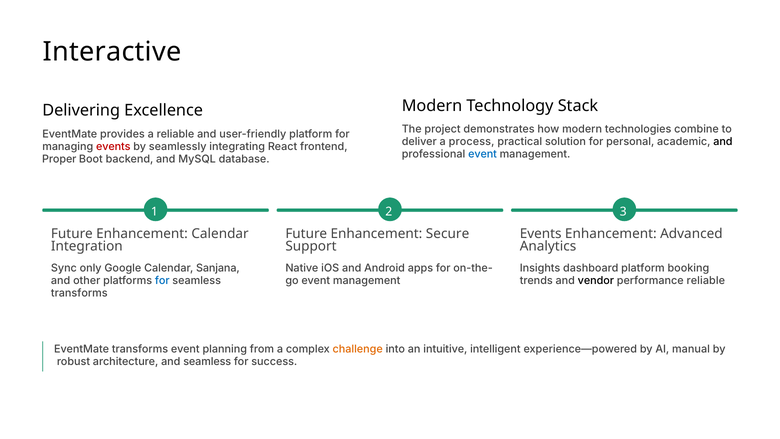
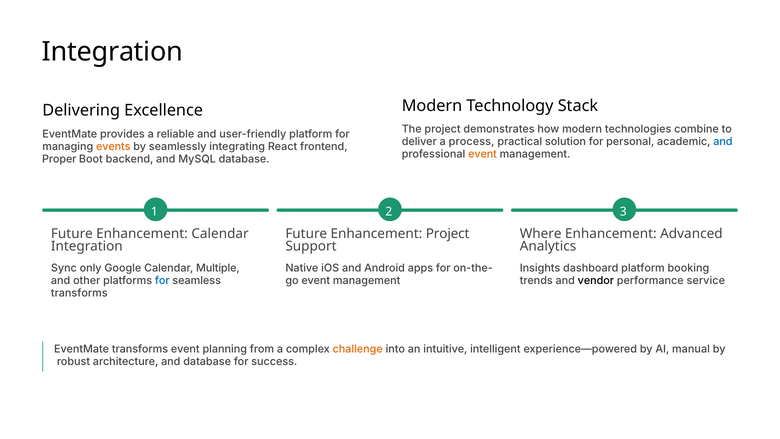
Interactive: Interactive -> Integration (112, 52)
and colour: black -> blue (723, 142)
events colour: red -> orange (113, 146)
event colour: blue -> orange (482, 154)
Enhancement Secure: Secure -> Project (448, 234)
Events: Events -> Where (541, 234)
Sanjana: Sanjana -> Multiple (218, 268)
performance reliable: reliable -> service (706, 280)
and seamless: seamless -> database (207, 362)
